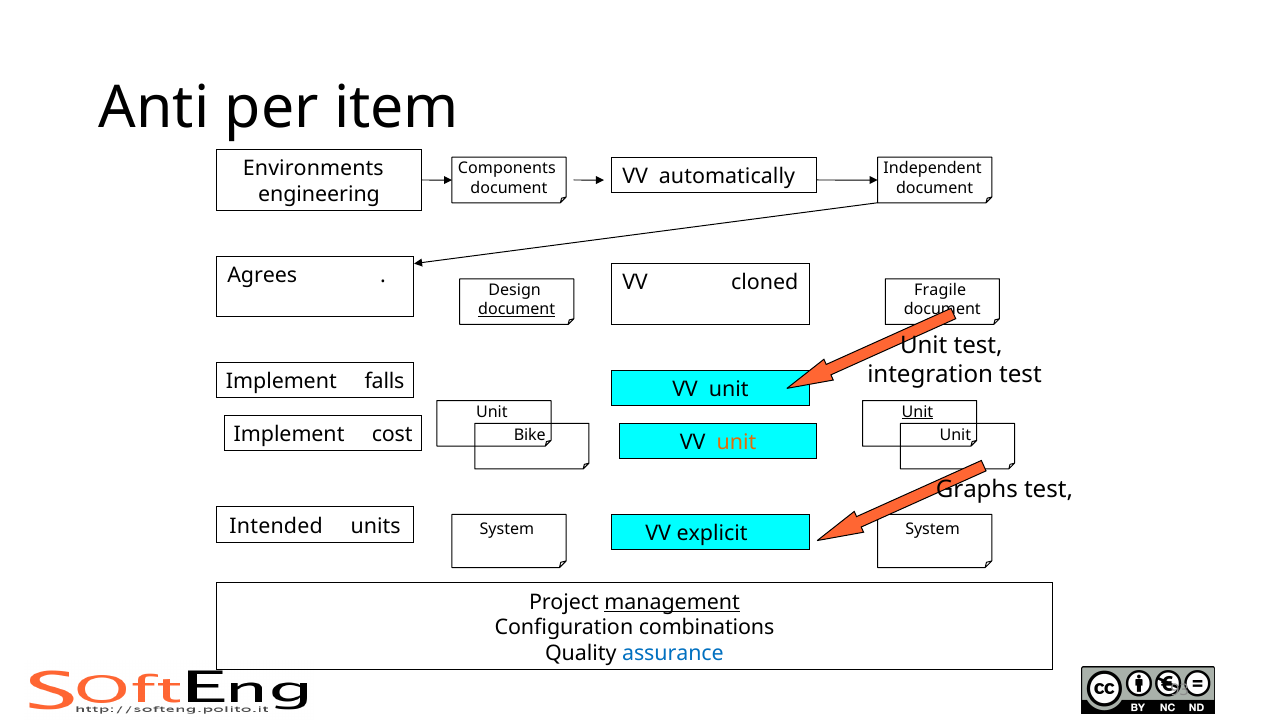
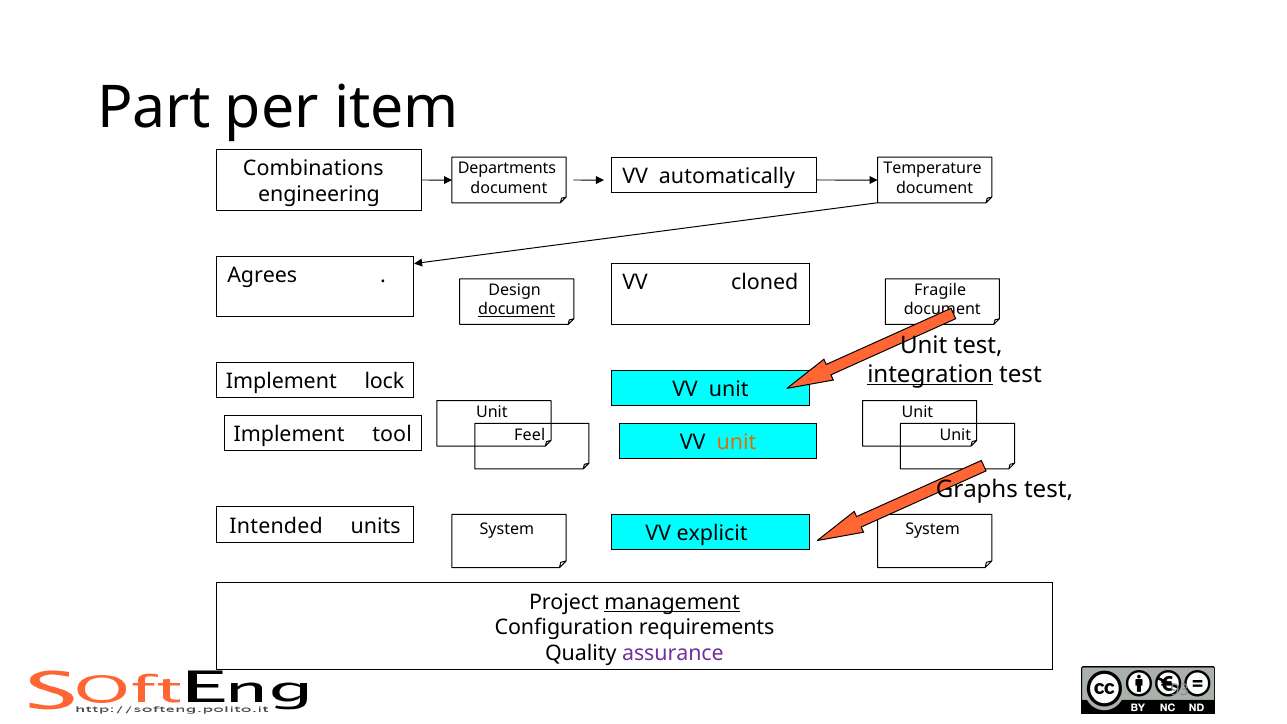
Anti: Anti -> Part (154, 108)
Environments: Environments -> Combinations (313, 169)
Components: Components -> Departments (507, 169)
Independent: Independent -> Temperature (933, 169)
integration underline: none -> present (930, 374)
falls: falls -> lock (384, 382)
Unit underline: present -> none (918, 412)
cost: cost -> tool (392, 435)
Bike: Bike -> Feel (530, 435)
combinations: combinations -> requirements (707, 628)
assurance colour: blue -> purple (673, 653)
